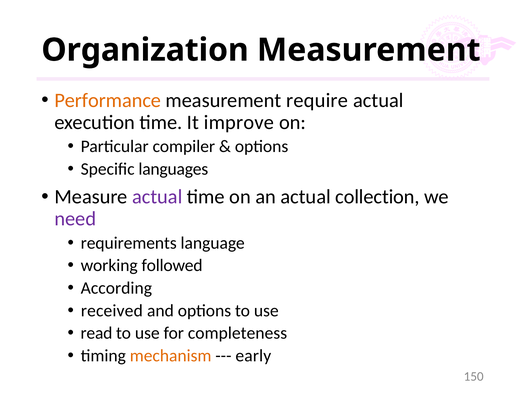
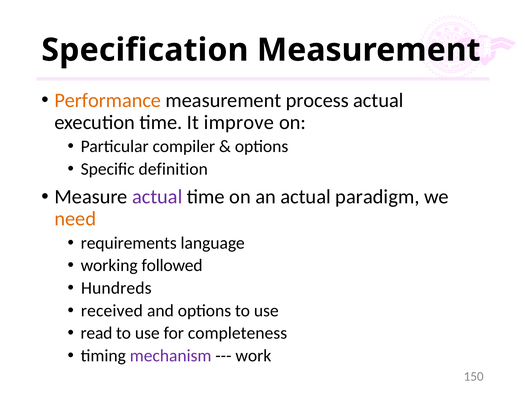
Organization: Organization -> Specification (145, 50)
require: require -> process (317, 100)
languages: languages -> definition (173, 169)
collection: collection -> paradigm (377, 197)
need colour: purple -> orange (75, 219)
According: According -> Hundreds (116, 288)
mechanism colour: orange -> purple (171, 356)
early: early -> work (253, 356)
